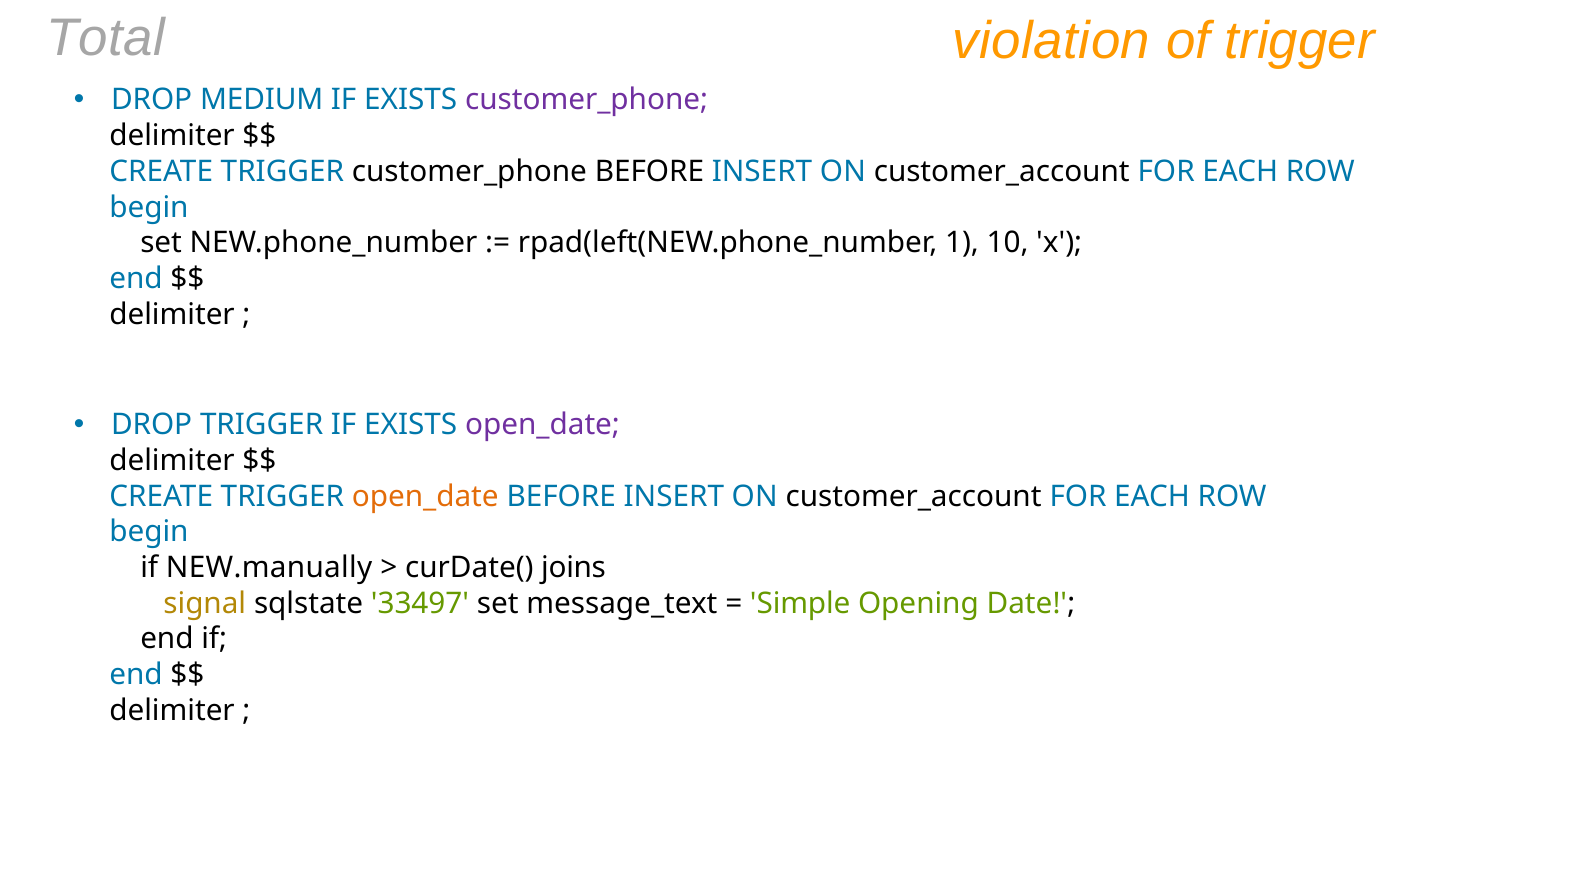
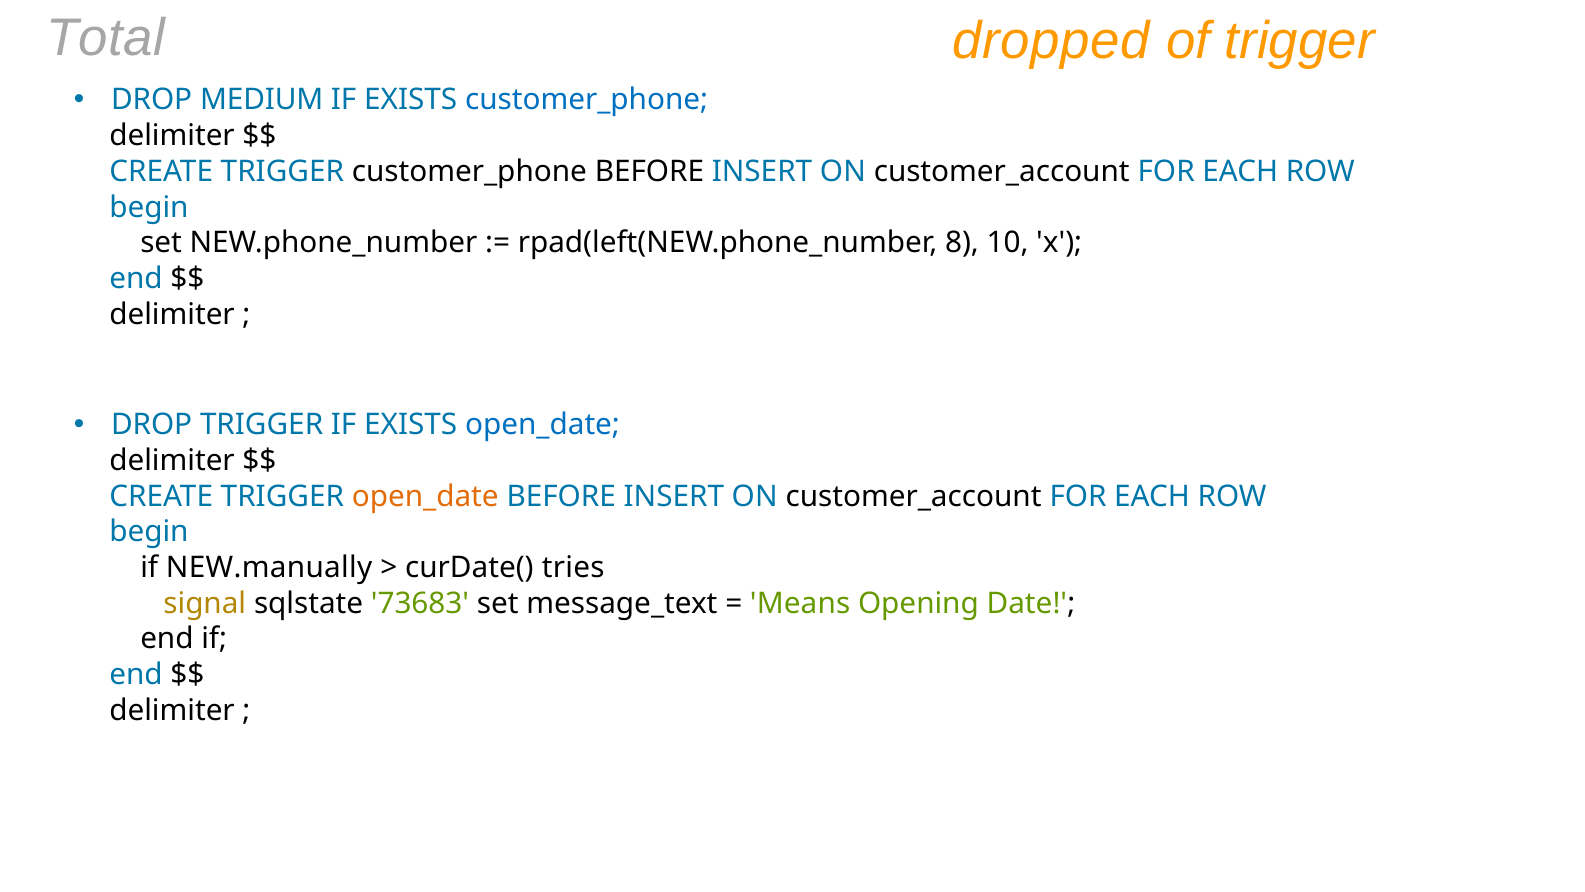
violation: violation -> dropped (1051, 41)
customer_phone colour: purple -> blue (587, 100)
1: 1 -> 8 (962, 243)
open_date colour: purple -> blue (543, 425)
joins: joins -> tries (573, 567)
33497: 33497 -> 73683 (420, 603)
Simple: Simple -> Means (800, 603)
